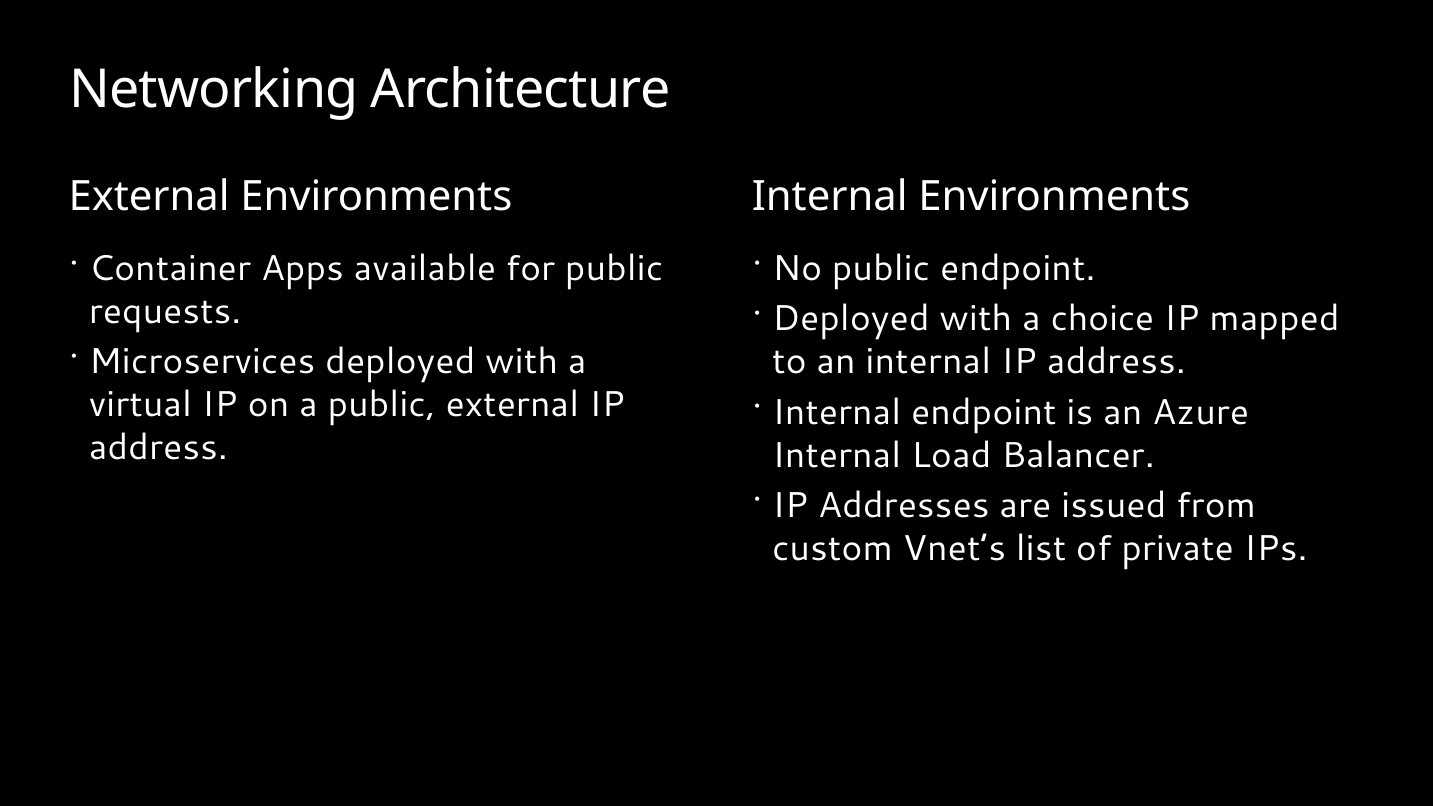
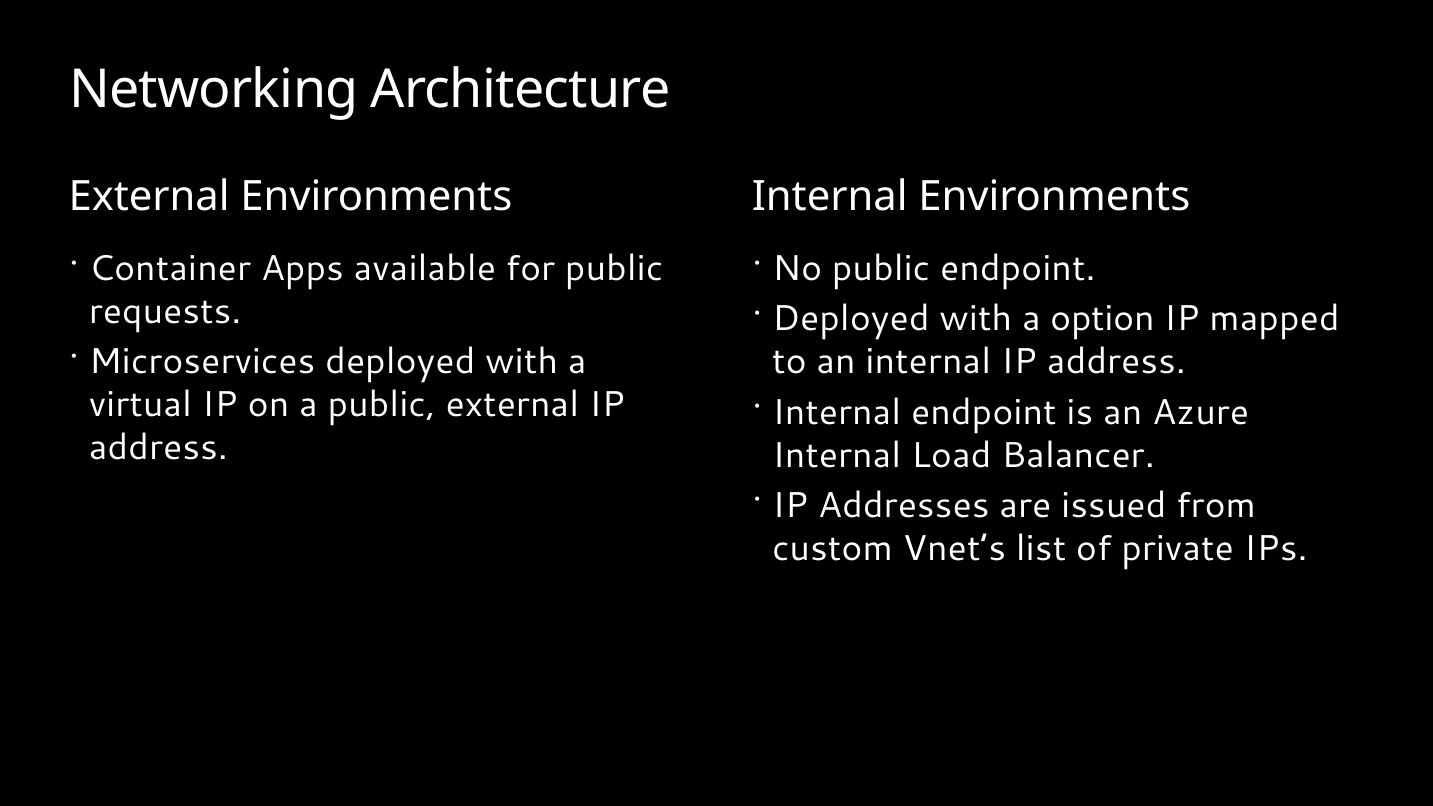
choice: choice -> option (1102, 319)
